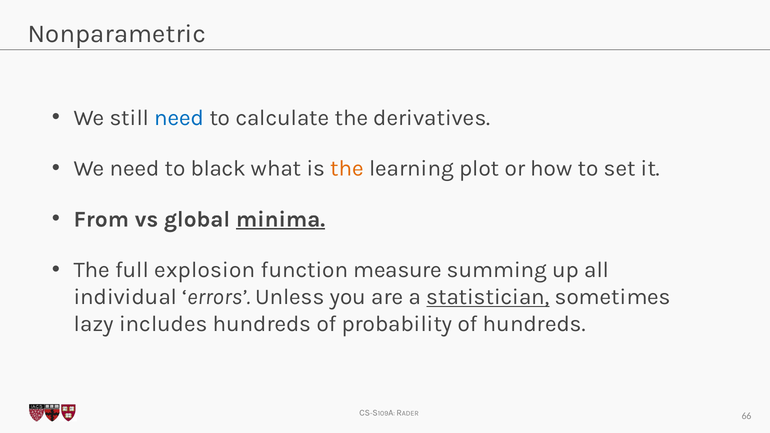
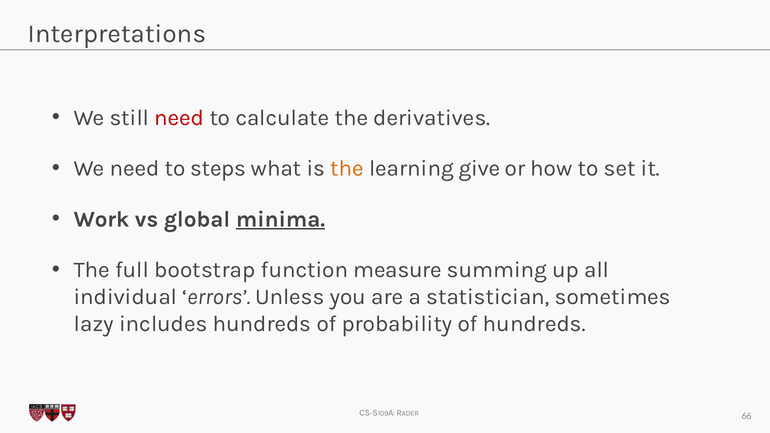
Nonparametric: Nonparametric -> Interpretations (117, 34)
need colour: blue -> red (179, 118)
black: black -> steps (218, 168)
plot: plot -> give (479, 168)
From: From -> Work (101, 219)
explosion: explosion -> bootstrap (205, 270)
statistician underline: present -> none (488, 297)
